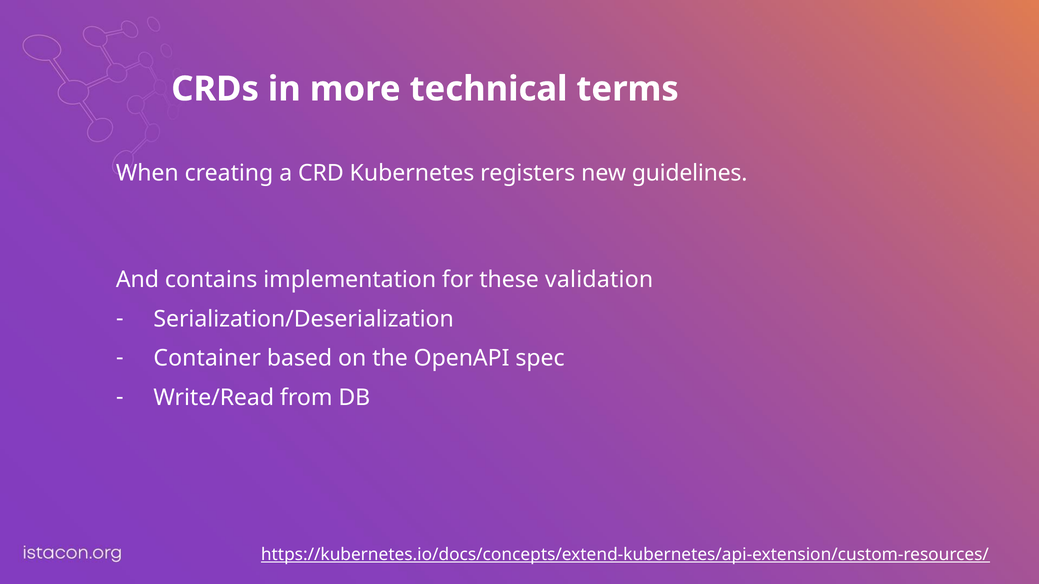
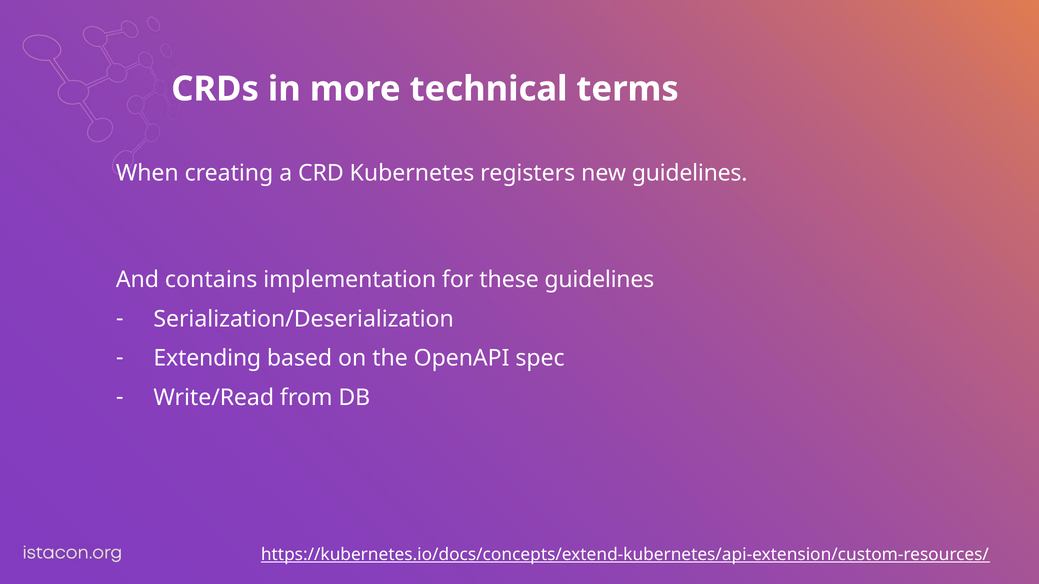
these validation: validation -> guidelines (599, 280)
Container: Container -> Extending (207, 359)
